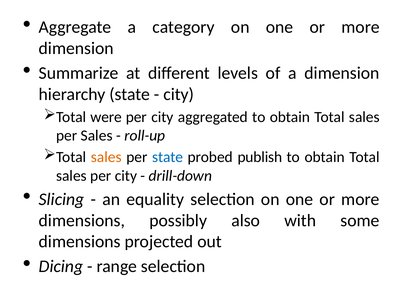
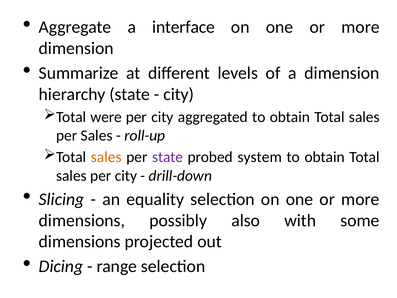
category: category -> interface (184, 27)
state colour: blue -> purple (168, 157)
publish: publish -> system (260, 157)
